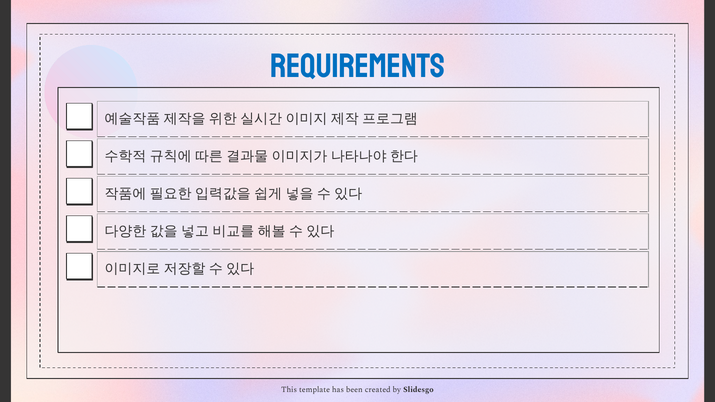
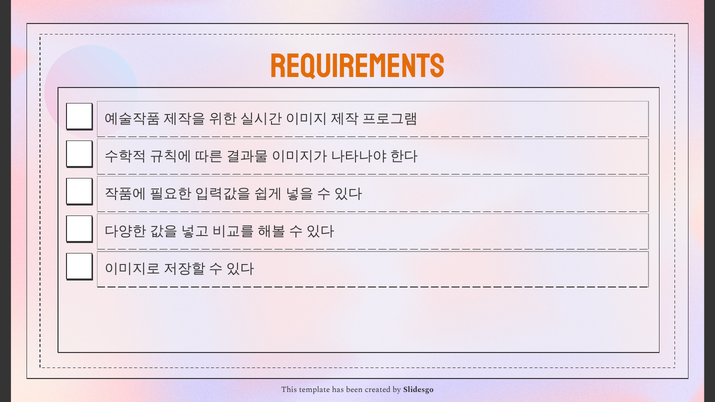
REquireMents colour: blue -> orange (357, 66)
